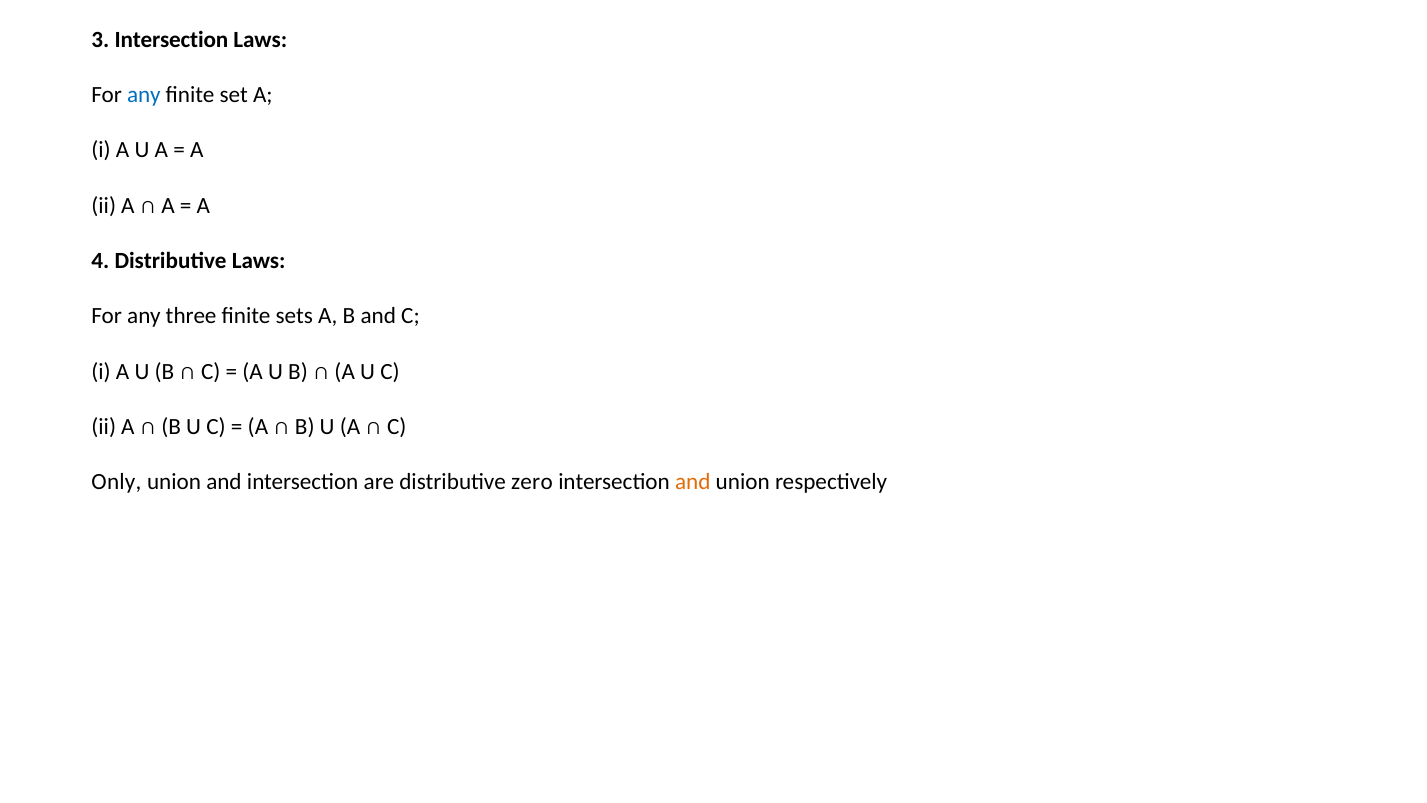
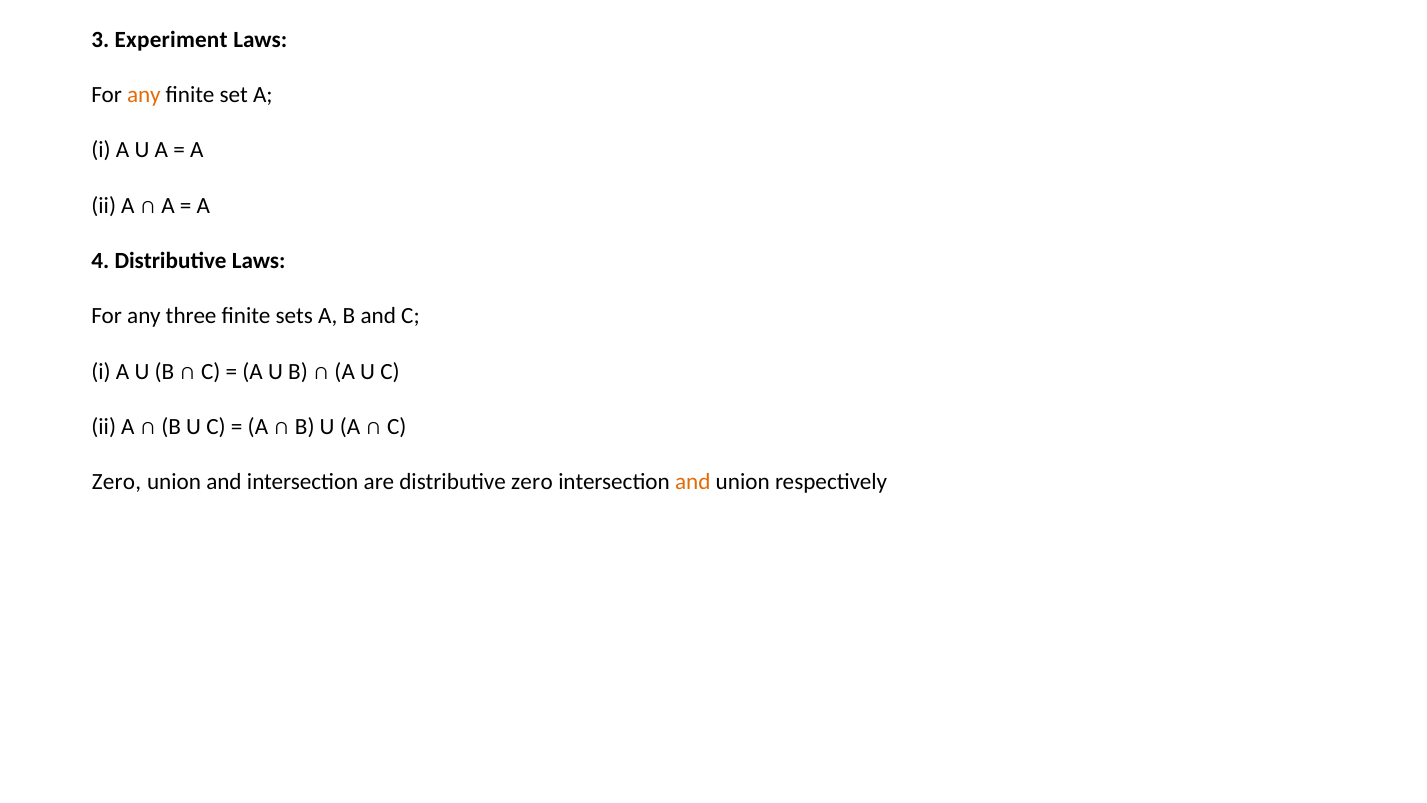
3 Intersection: Intersection -> Experiment (171, 40)
any colour: blue -> orange (144, 95)
Only: Only -> Zero (116, 482)
